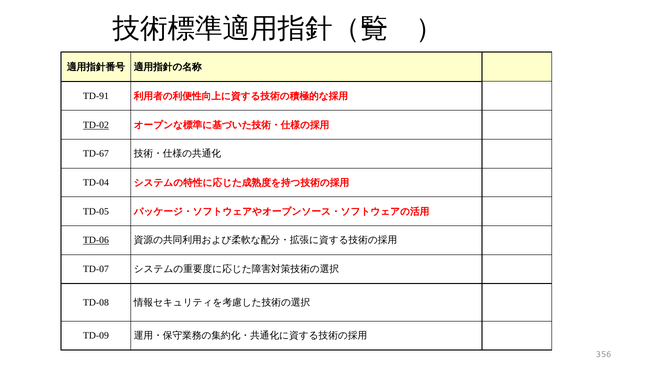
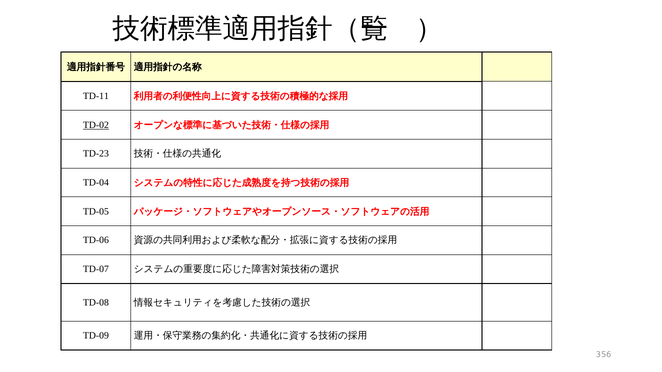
TD-91: TD-91 -> TD-11 (96, 96)
TD-67: TD-67 -> TD-23 (96, 154)
TD-06 underline: present -> none (96, 241)
